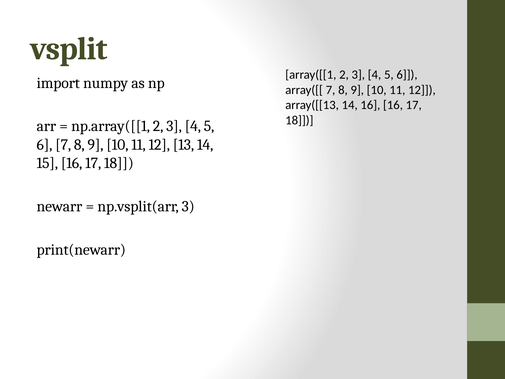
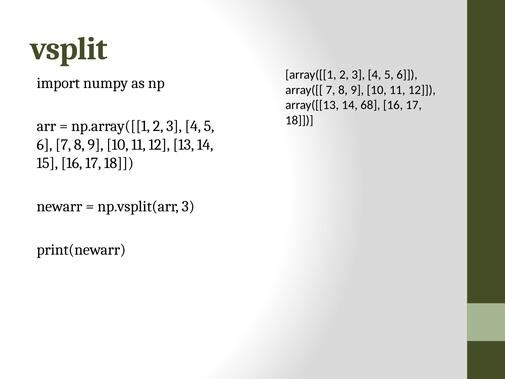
14 16: 16 -> 68 (370, 105)
